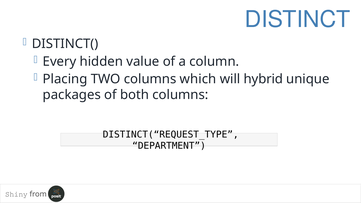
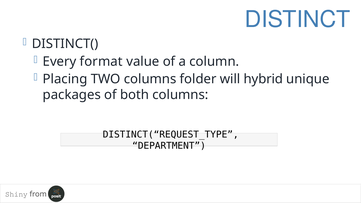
hidden: hidden -> format (101, 61)
which: which -> folder (198, 79)
